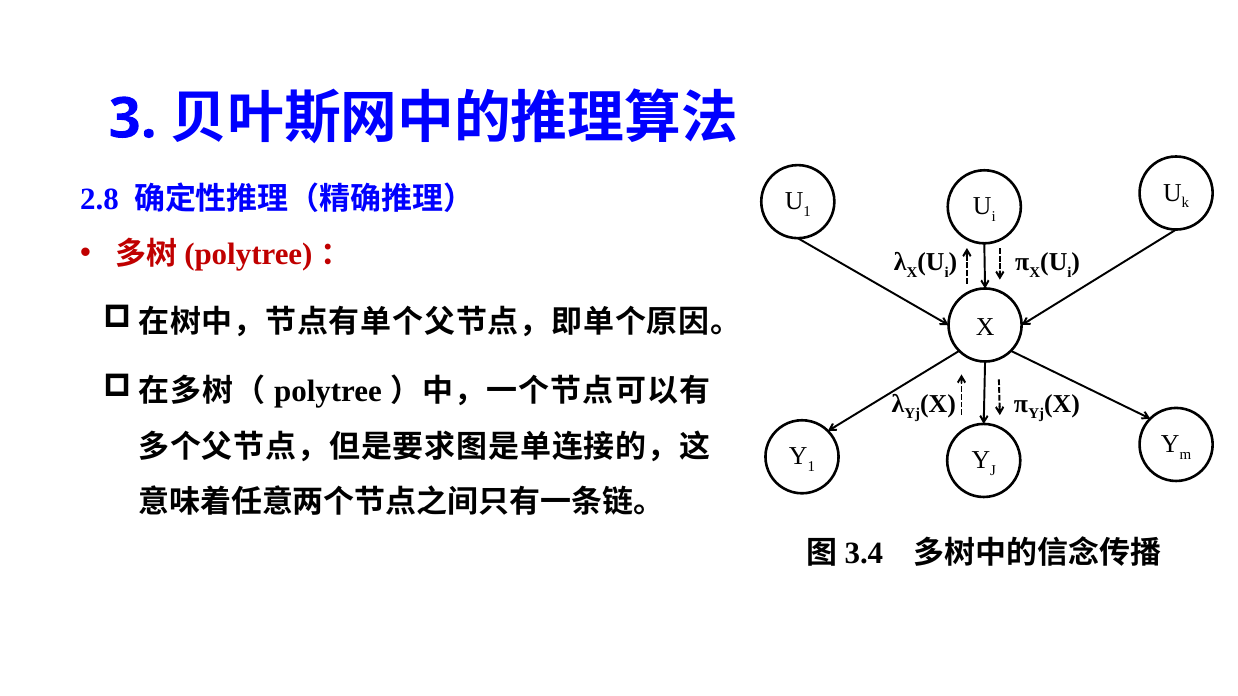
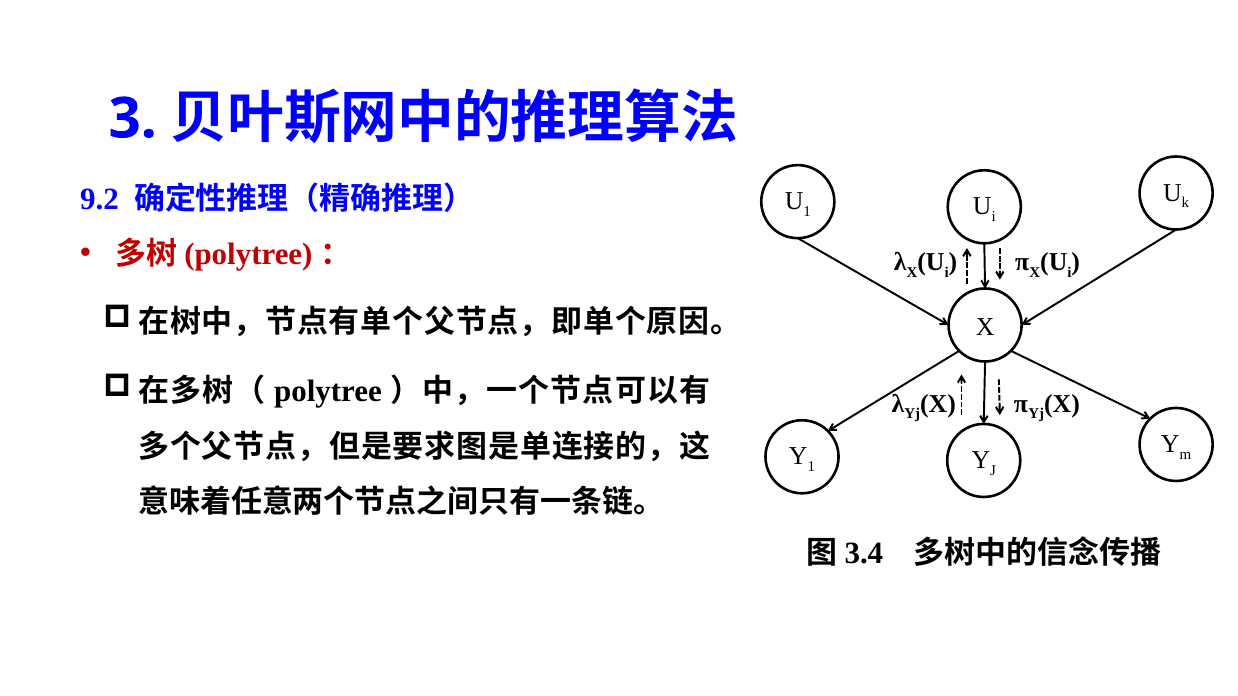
2.8: 2.8 -> 9.2 (100, 199)
